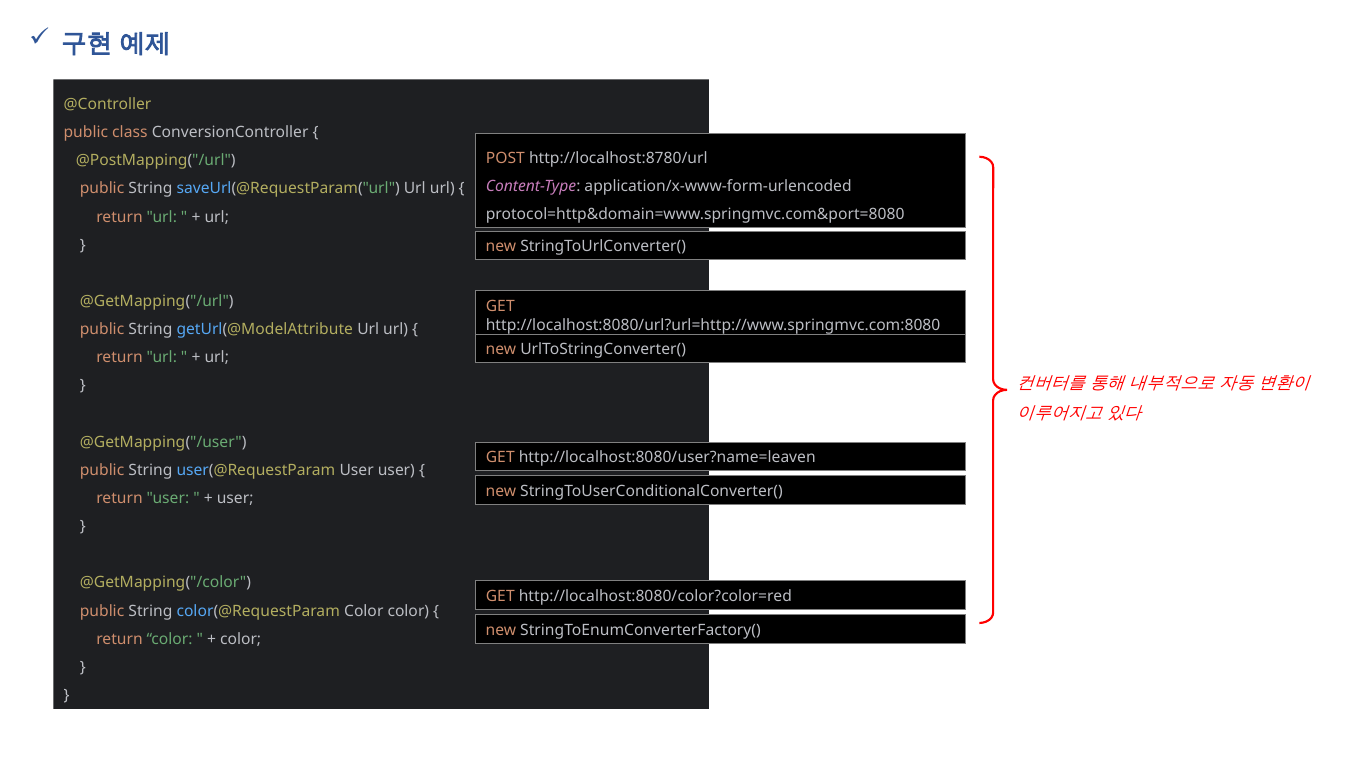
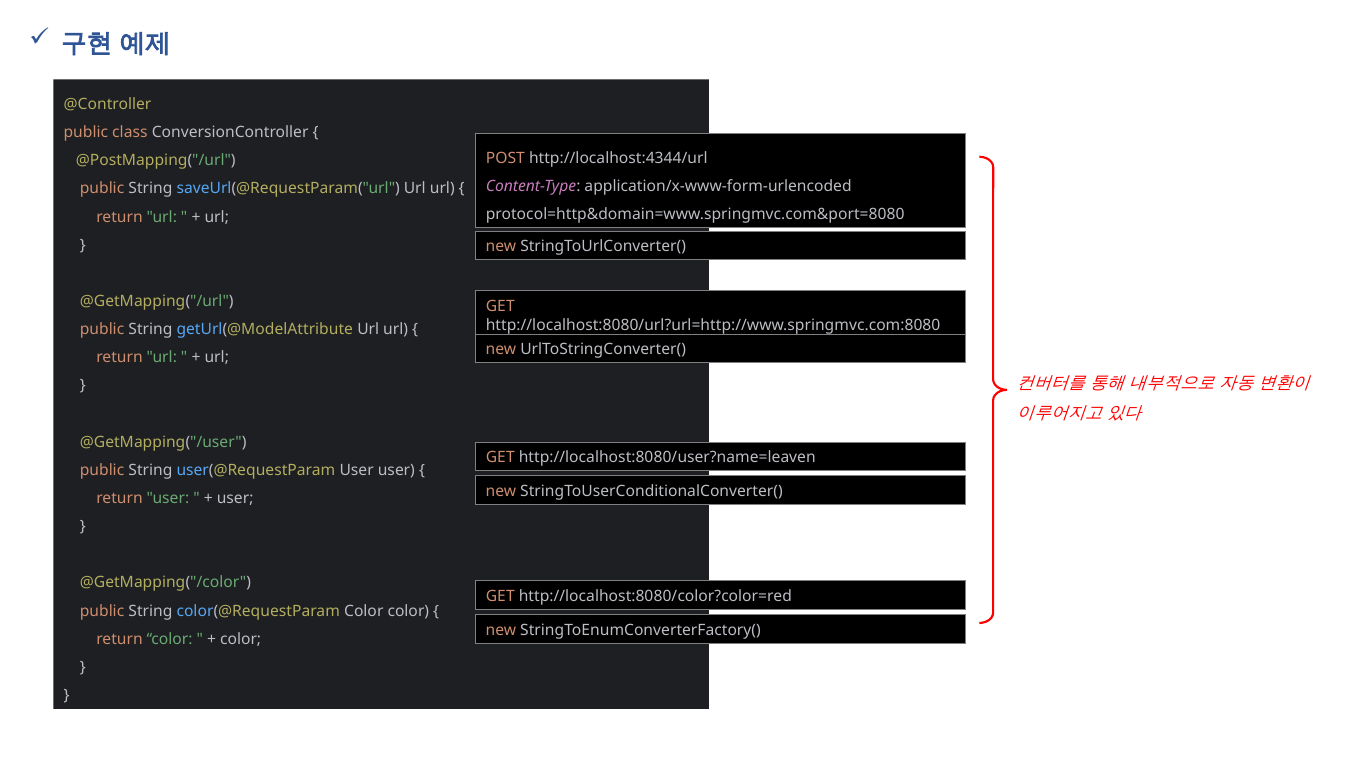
http://localhost:8780/url: http://localhost:8780/url -> http://localhost:4344/url (618, 158)
